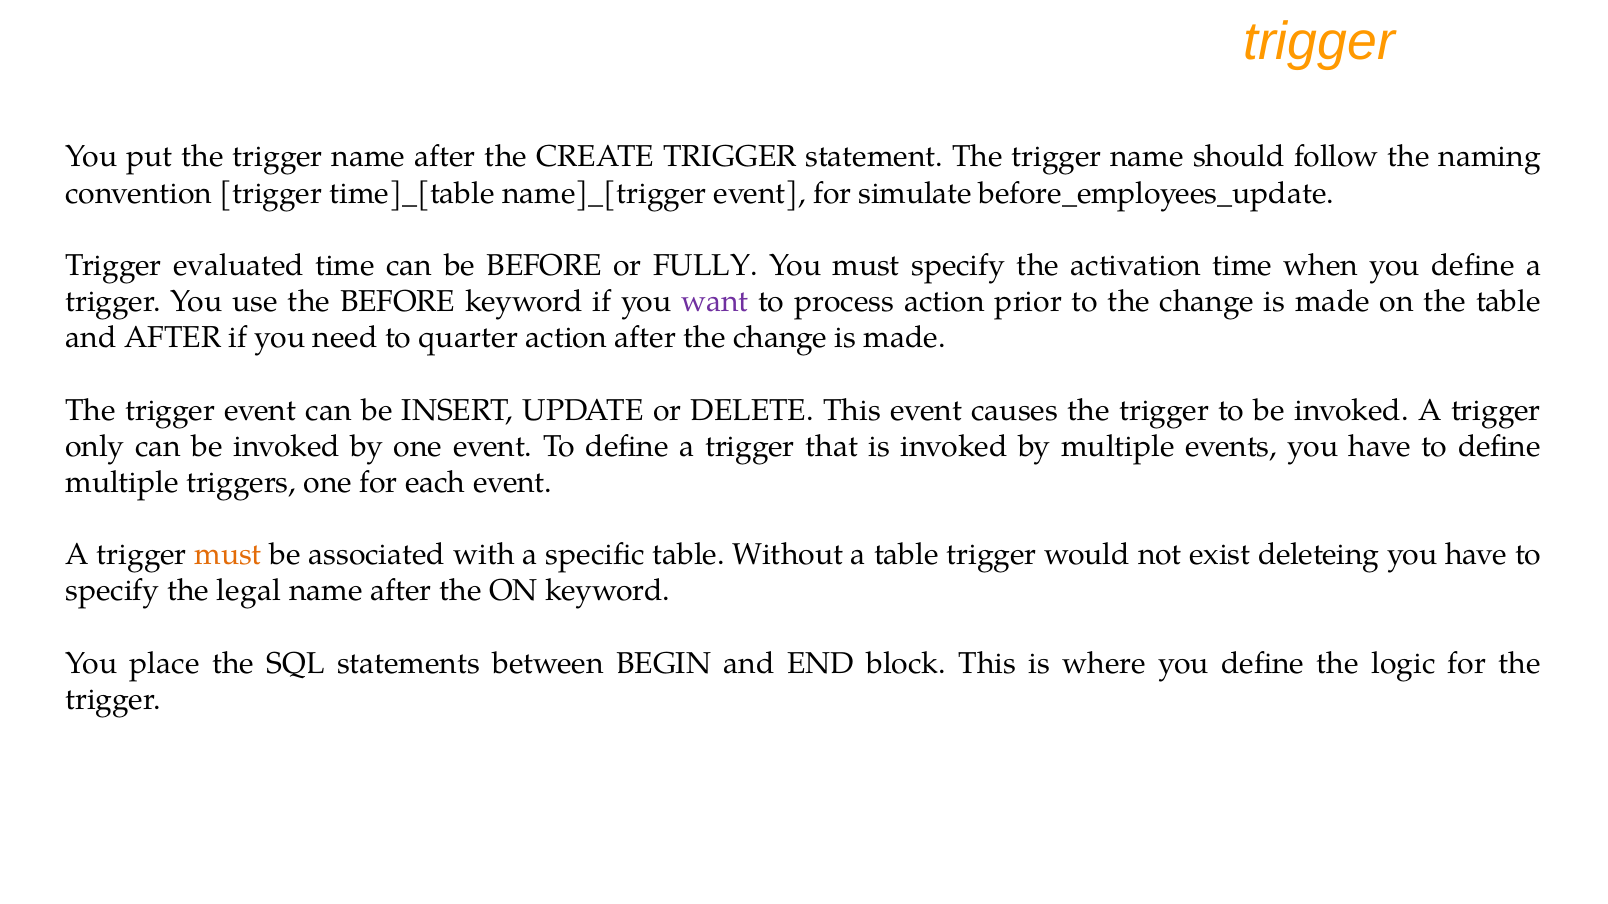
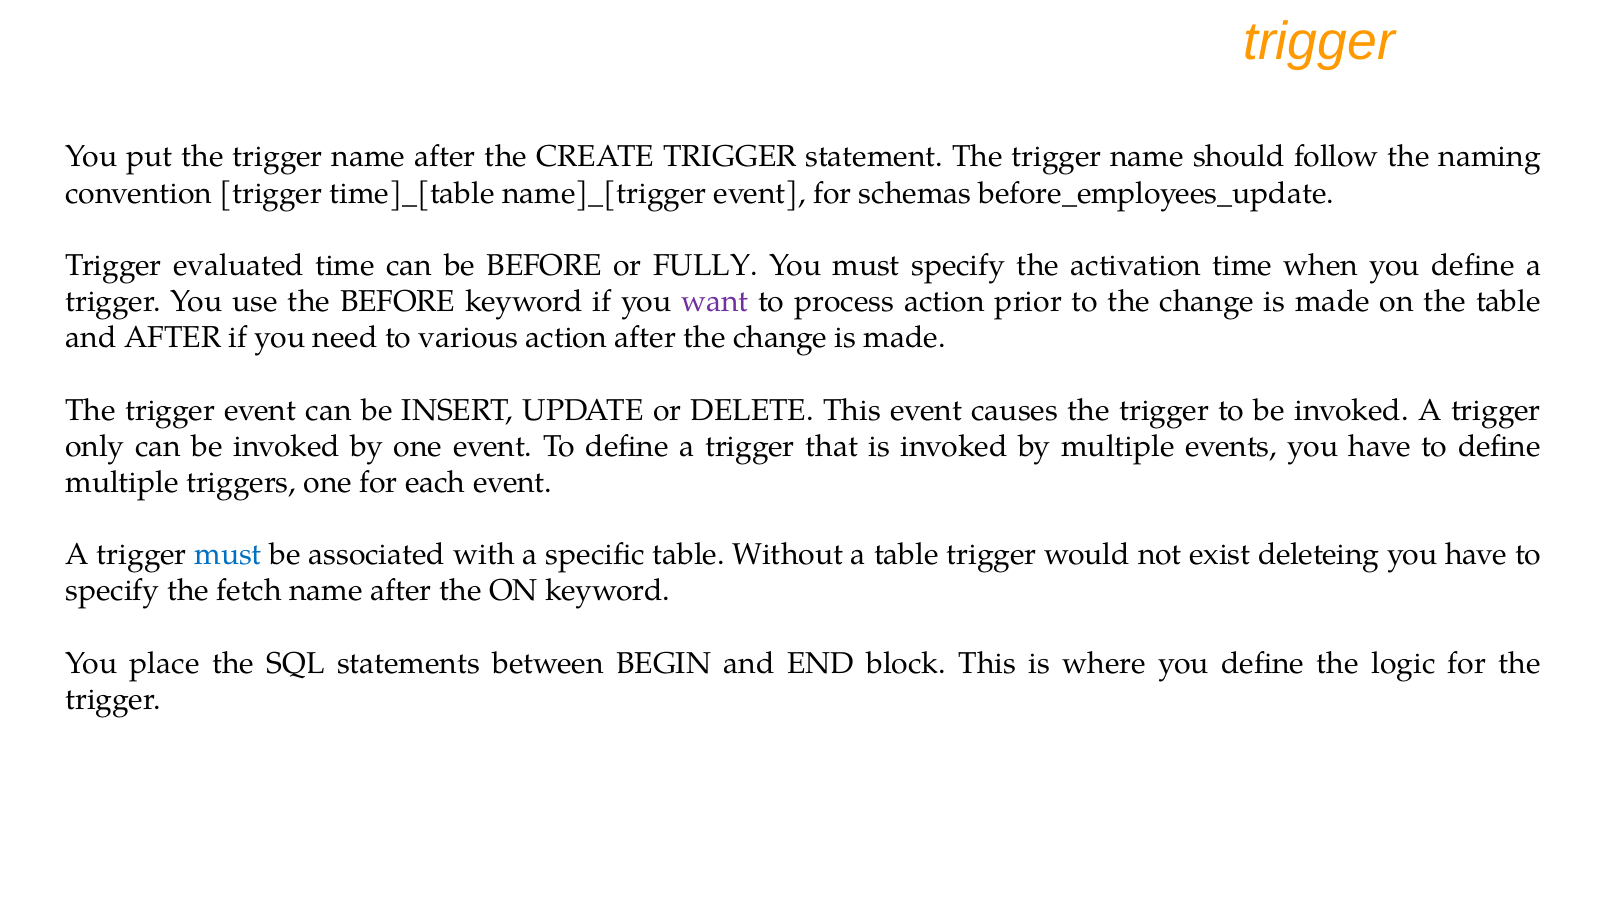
simulate: simulate -> schemas (915, 193)
quarter: quarter -> various (469, 338)
must colour: orange -> blue (228, 555)
legal: legal -> fetch (249, 591)
